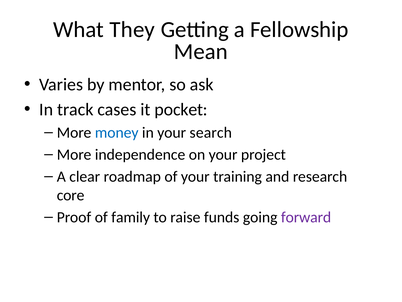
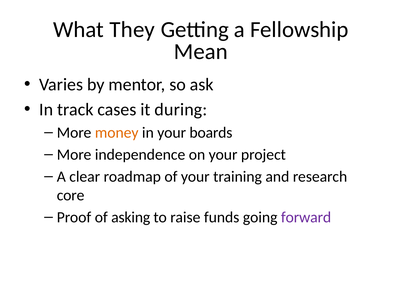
pocket: pocket -> during (181, 109)
money colour: blue -> orange (117, 132)
search: search -> boards (211, 132)
family: family -> asking (131, 217)
